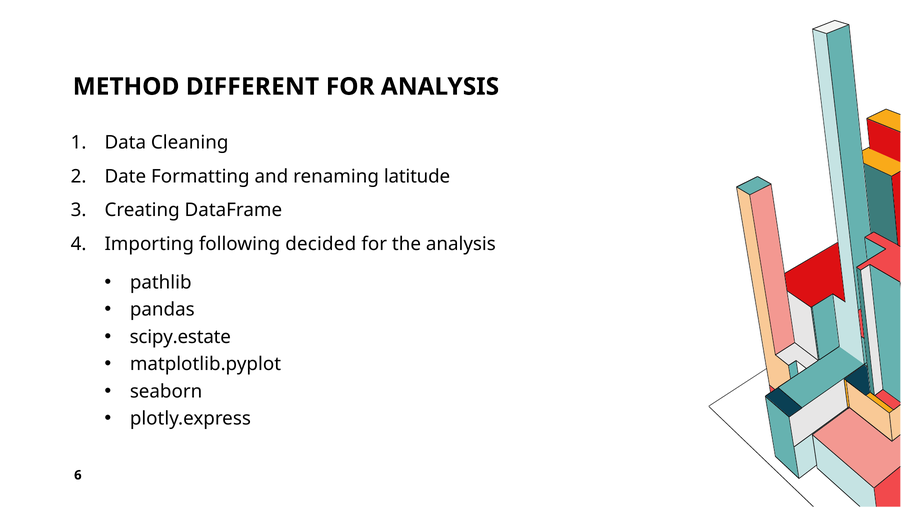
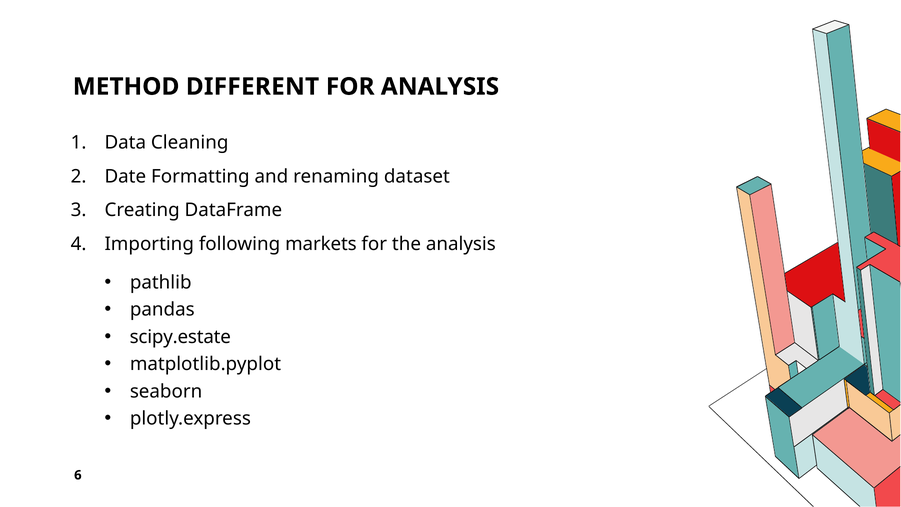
latitude: latitude -> dataset (417, 176)
decided: decided -> markets (321, 244)
